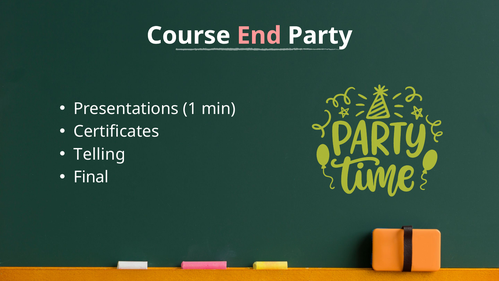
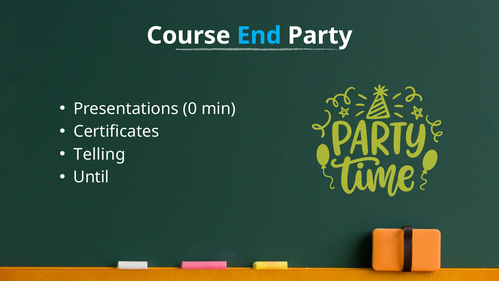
End colour: pink -> light blue (259, 36)
1: 1 -> 0 (190, 109)
Final: Final -> Until (91, 177)
